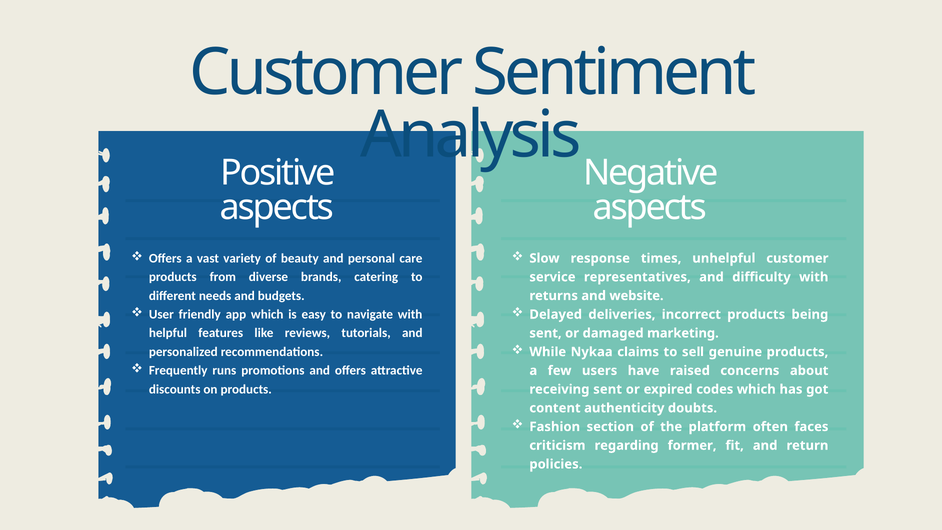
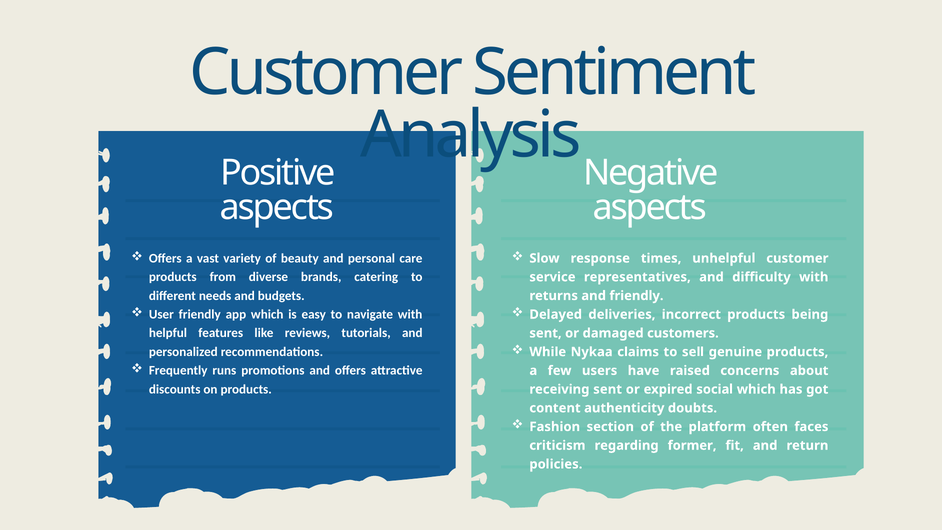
and website: website -> friendly (636, 296)
marketing: marketing -> customers (683, 333)
codes: codes -> social (715, 389)
